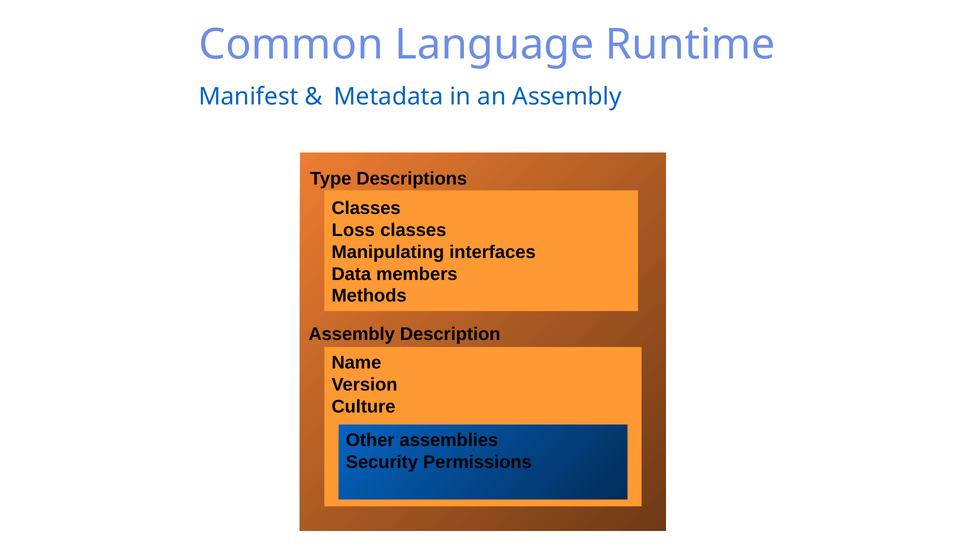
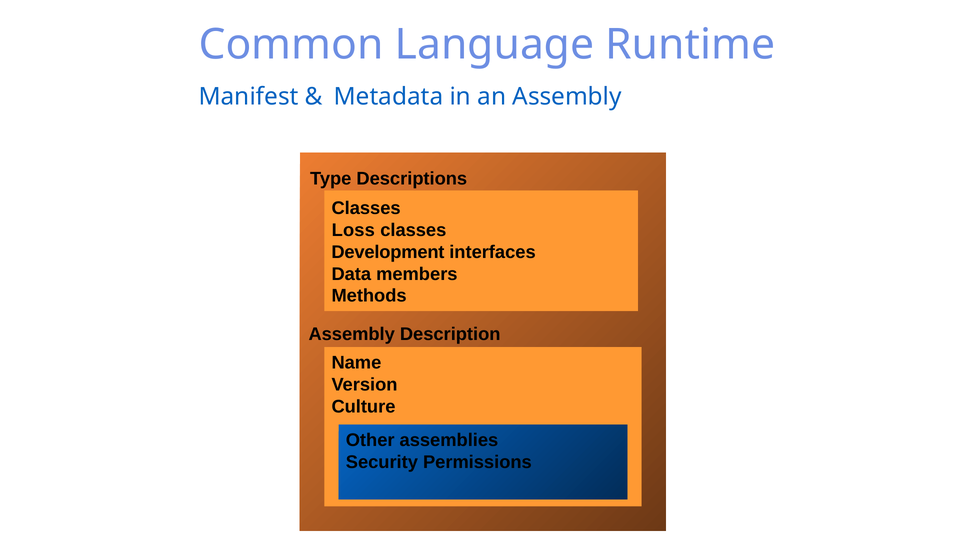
Manipulating: Manipulating -> Development (388, 252)
